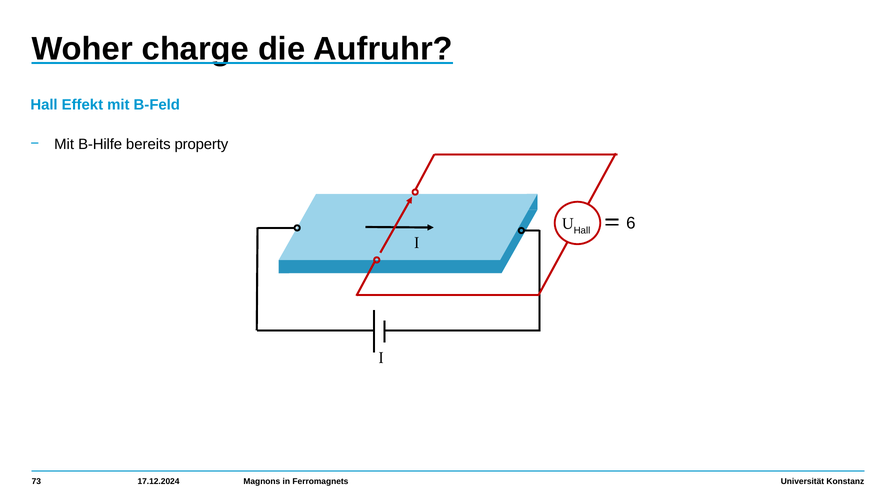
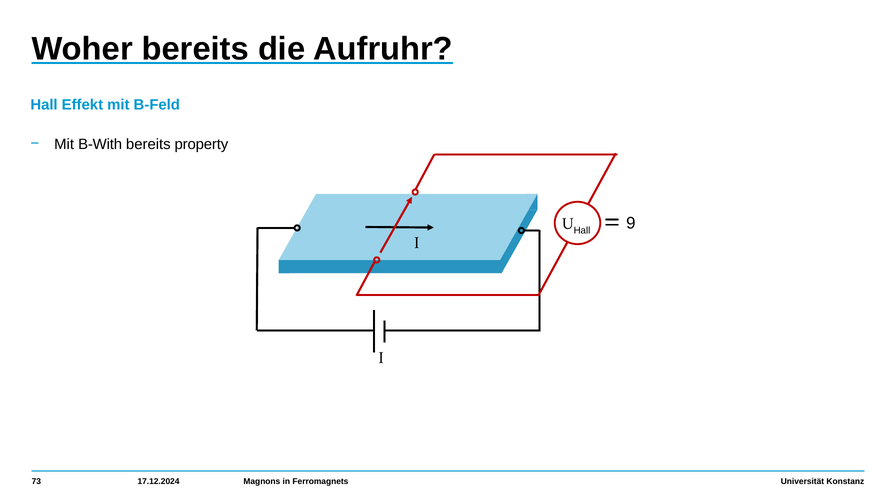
Woher charge: charge -> bereits (195, 49)
B-Hilfe: B-Hilfe -> B-With (100, 144)
6: 6 -> 9 (631, 223)
